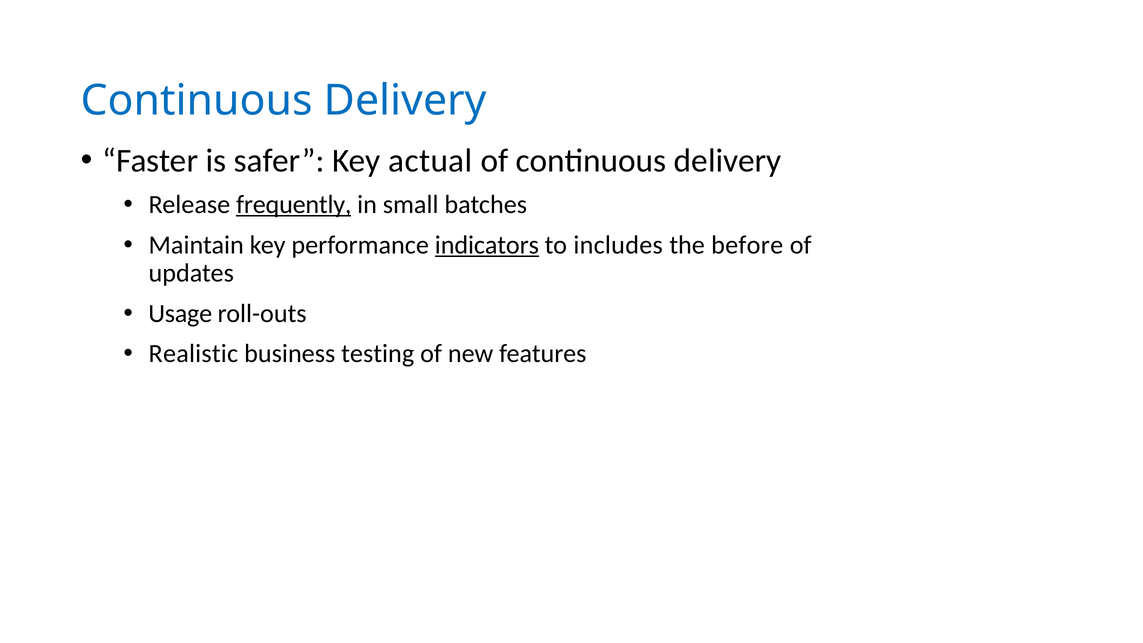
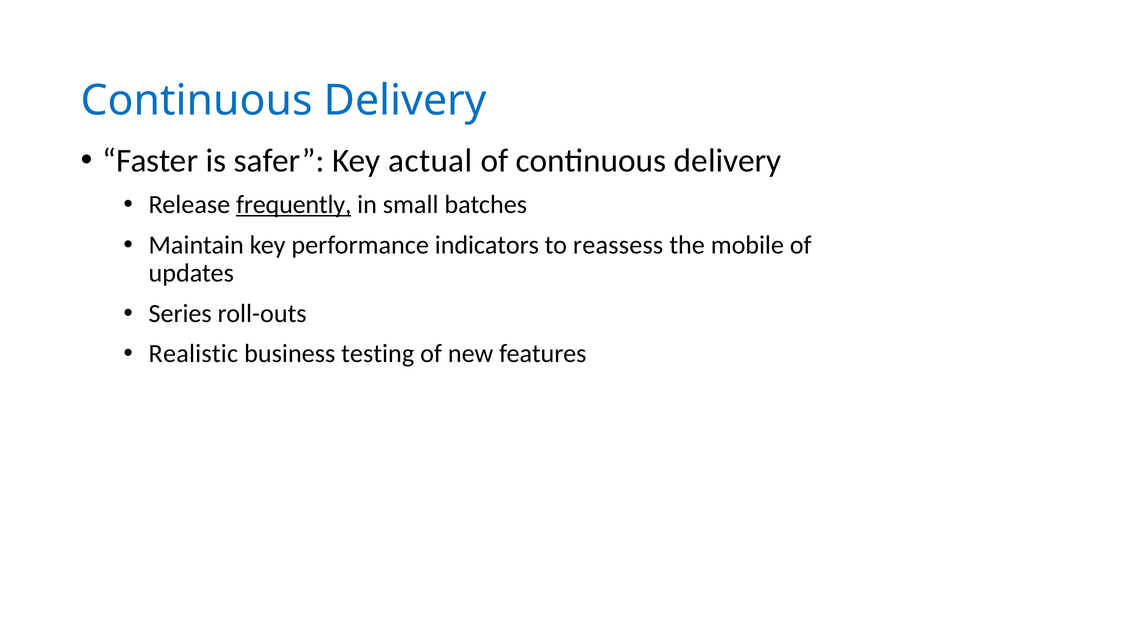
indicators underline: present -> none (487, 245)
includes: includes -> reassess (618, 245)
before: before -> mobile (747, 245)
Usage: Usage -> Series (180, 313)
